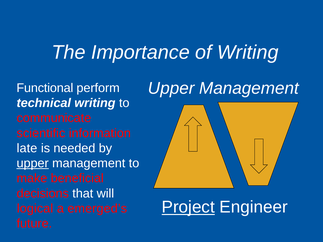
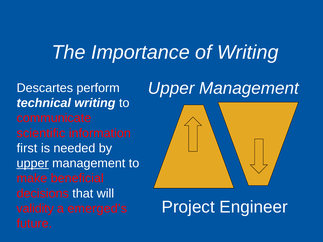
Functional: Functional -> Descartes (45, 88)
late: late -> first (27, 148)
Project underline: present -> none (188, 207)
logical: logical -> validity (35, 209)
